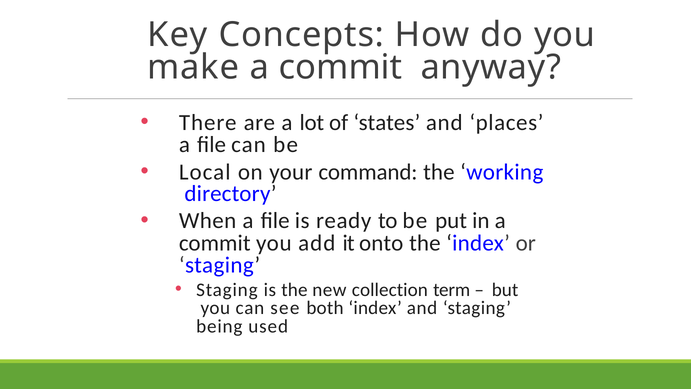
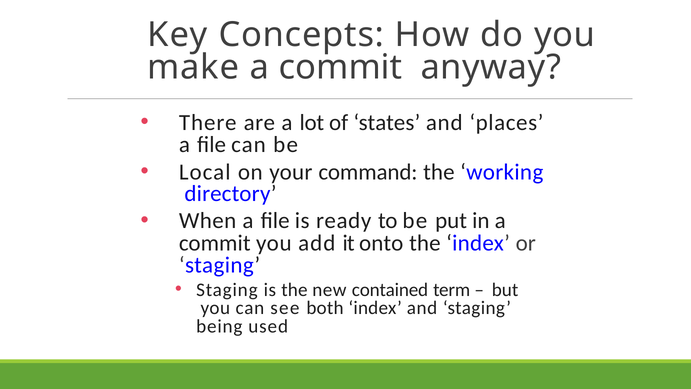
collection: collection -> contained (390, 290)
